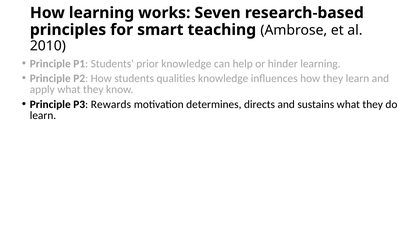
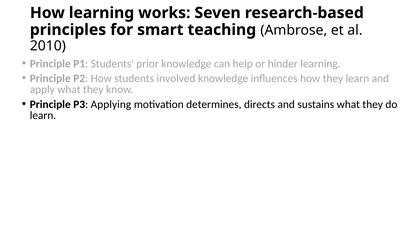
qualities: qualities -> involved (176, 79)
Rewards: Rewards -> Applying (111, 105)
